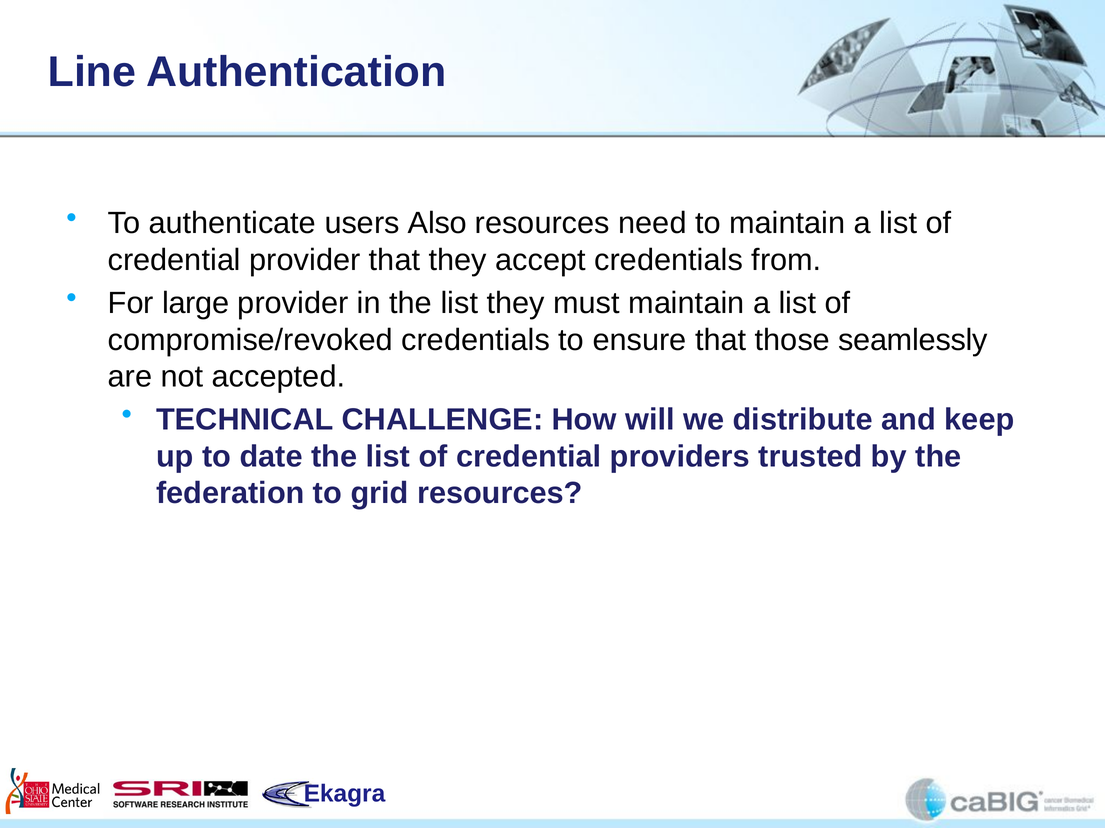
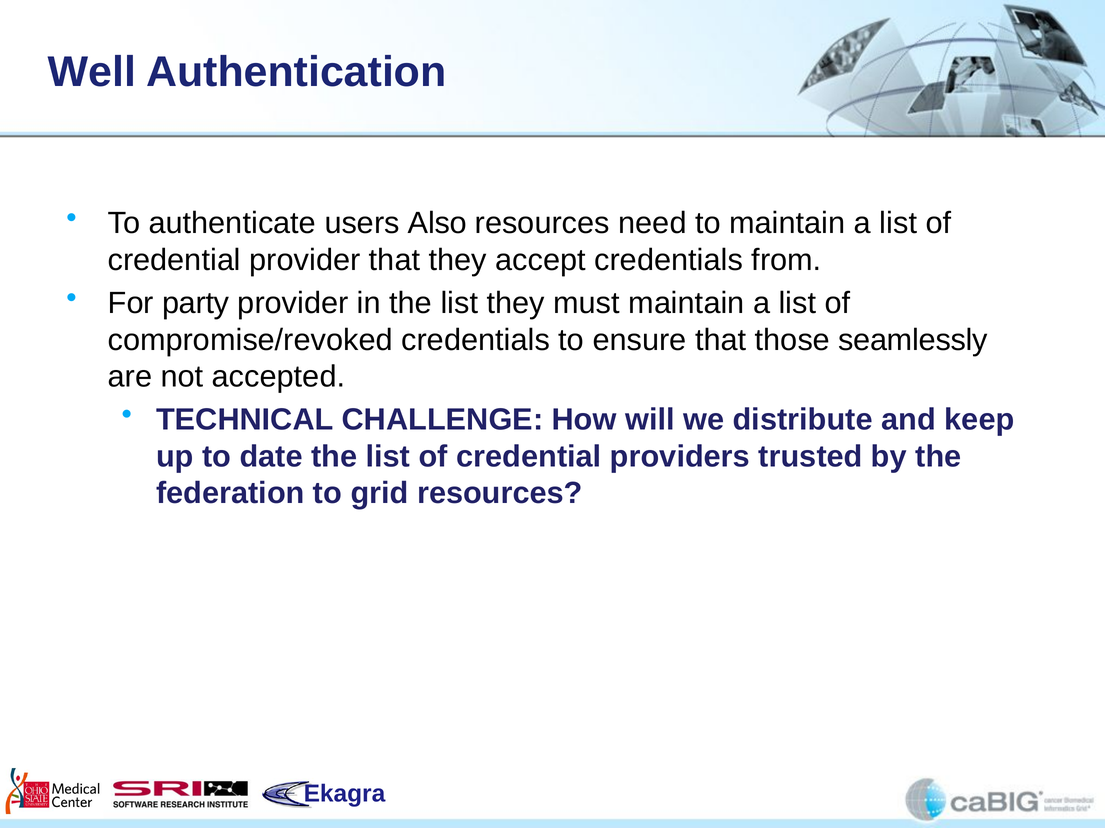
Line: Line -> Well (92, 72)
large: large -> party (196, 303)
